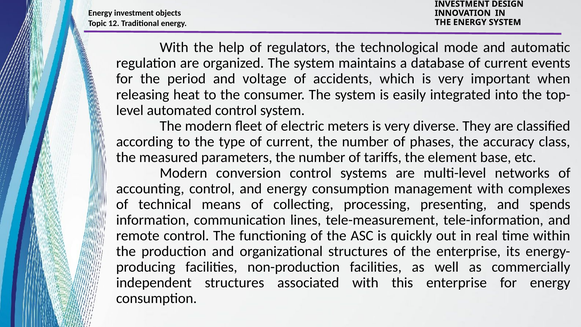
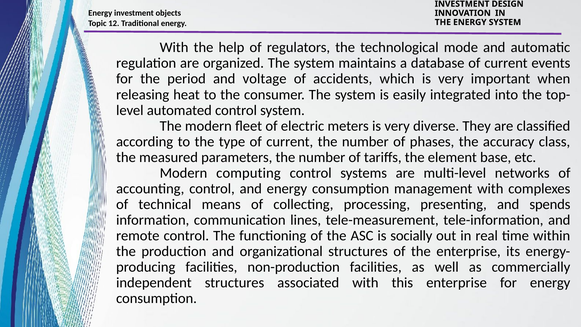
conversion: conversion -> computing (248, 173)
quickly: quickly -> socially (411, 236)
